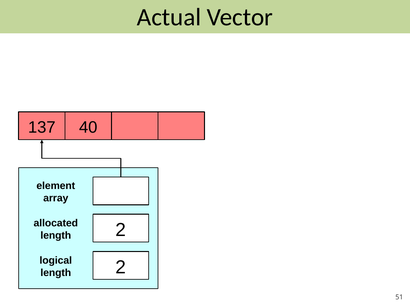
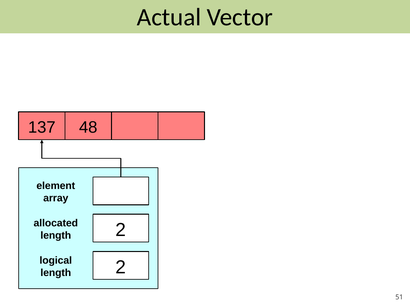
40: 40 -> 48 (88, 127)
